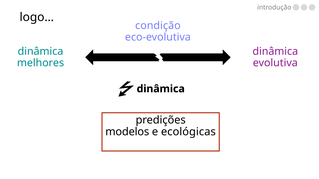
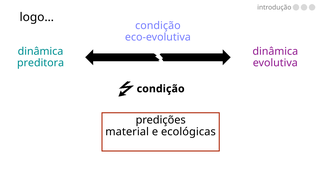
melhores: melhores -> preditora (41, 63)
dinâmica: dinâmica -> condição (161, 89)
modelos: modelos -> material (127, 132)
